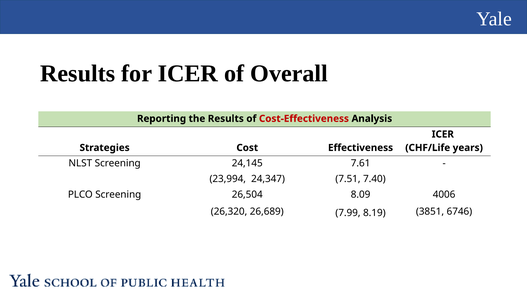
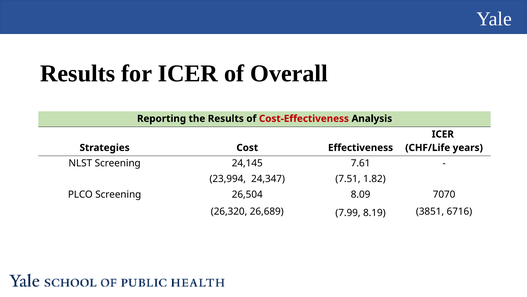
7.40: 7.40 -> 1.82 (374, 179)
4006: 4006 -> 7070 (444, 194)
6746: 6746 -> 6716 (459, 211)
